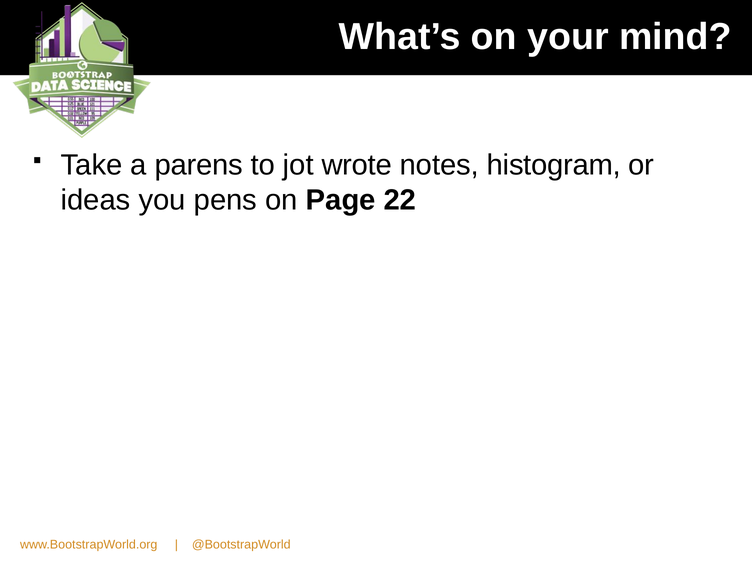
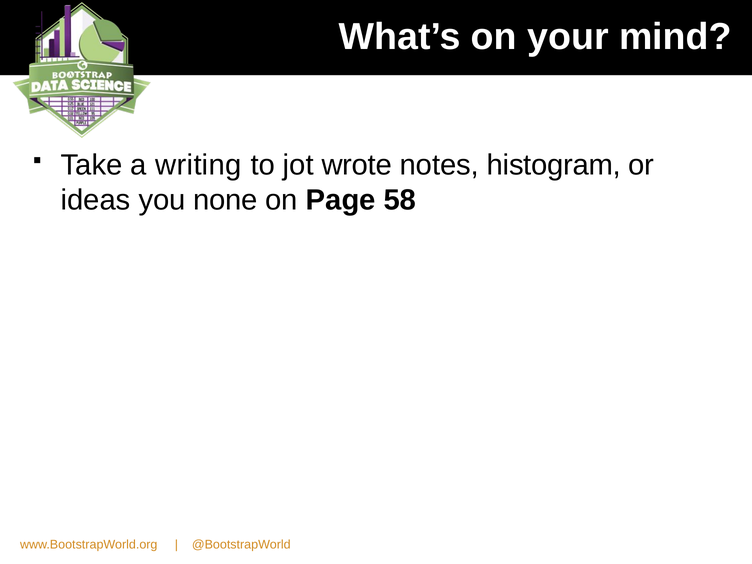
parens: parens -> writing (198, 165)
pens: pens -> none (226, 200)
22: 22 -> 58 (400, 200)
